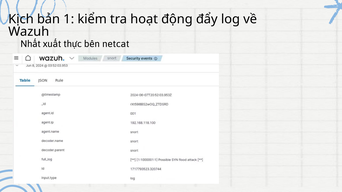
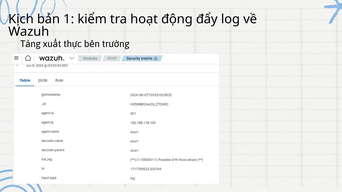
Nhất: Nhất -> Tảng (31, 44)
netcat: netcat -> trường (116, 44)
